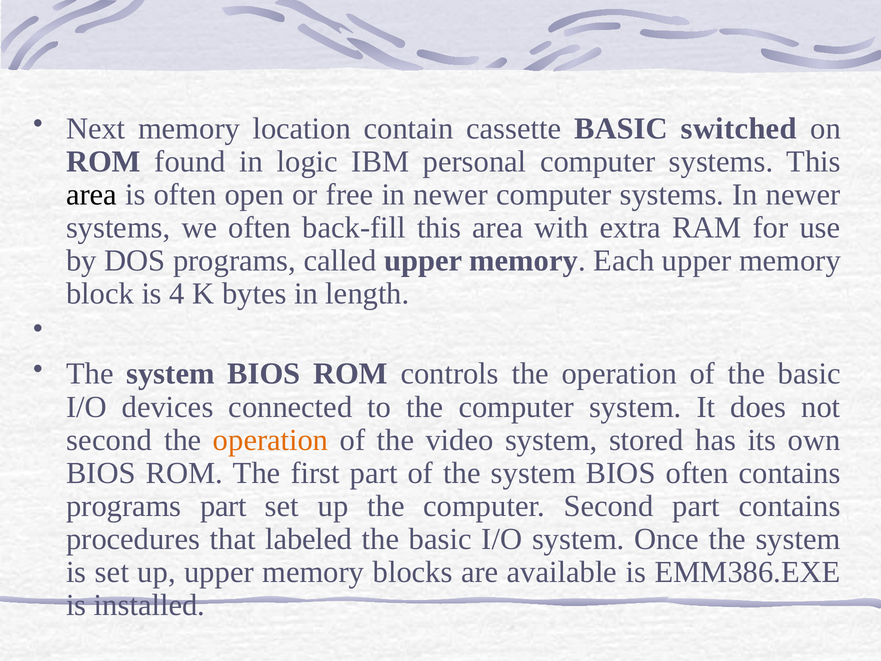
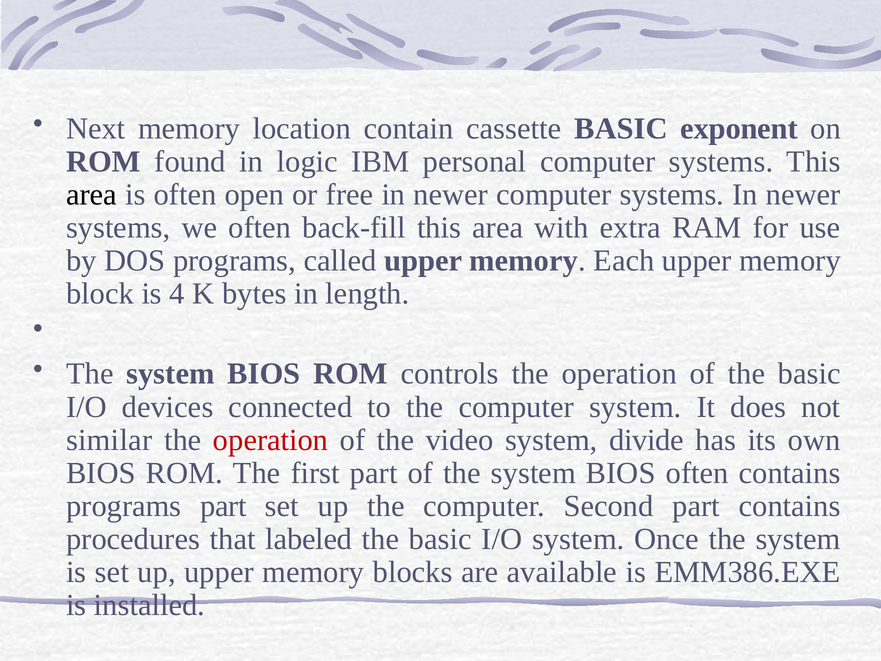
switched: switched -> exponent (739, 129)
second: second -> similar (109, 440)
operation colour: orange -> red (271, 440)
stored: stored -> divide (647, 440)
